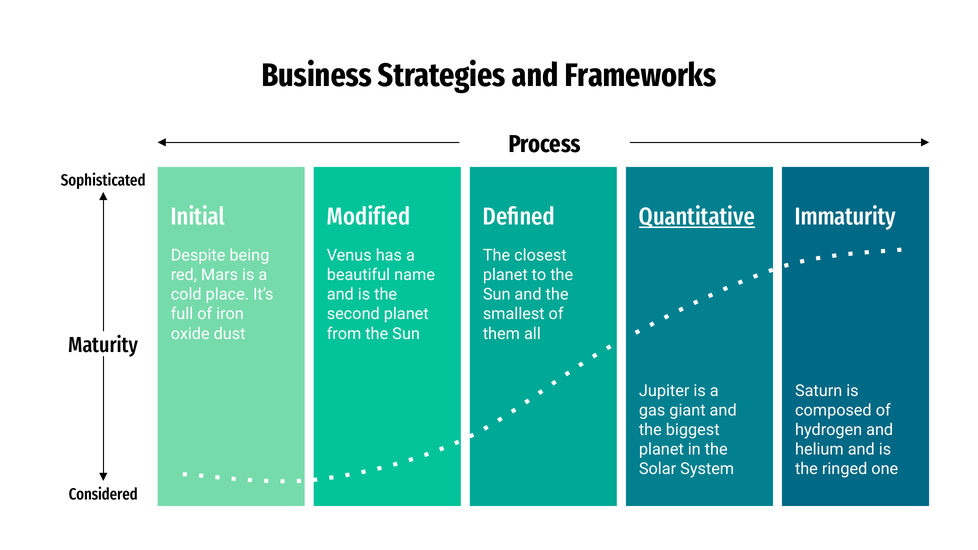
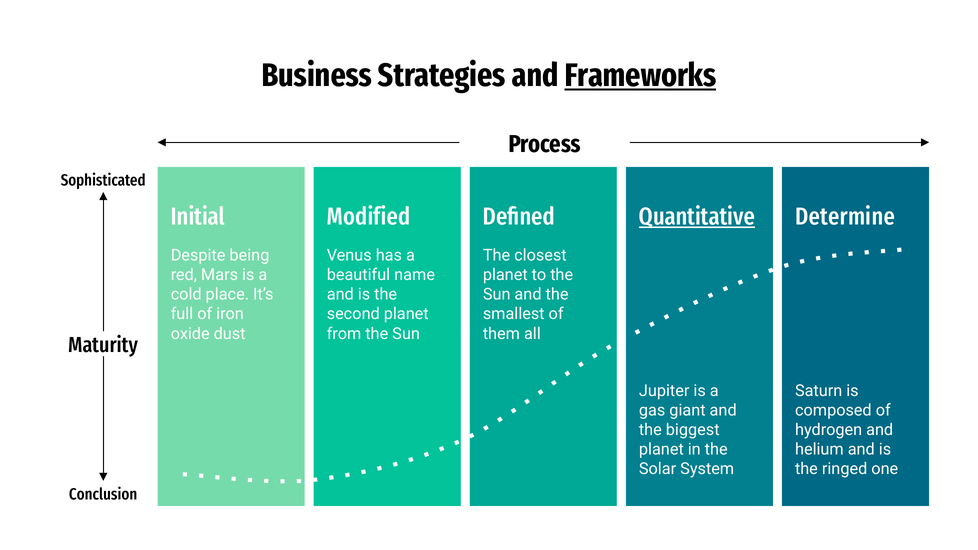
Frameworks underline: none -> present (640, 76)
Immaturity: Immaturity -> Determine (845, 217)
Considered: Considered -> Conclusion (103, 495)
